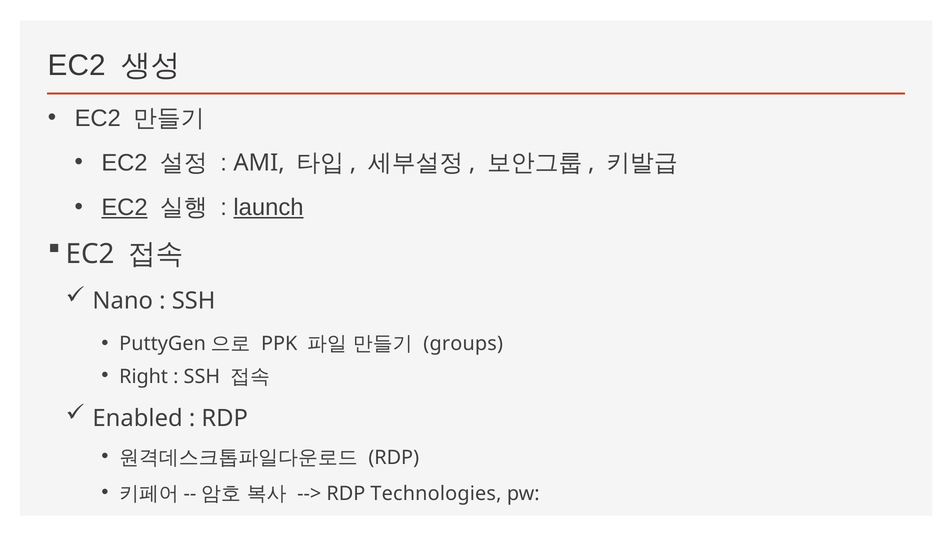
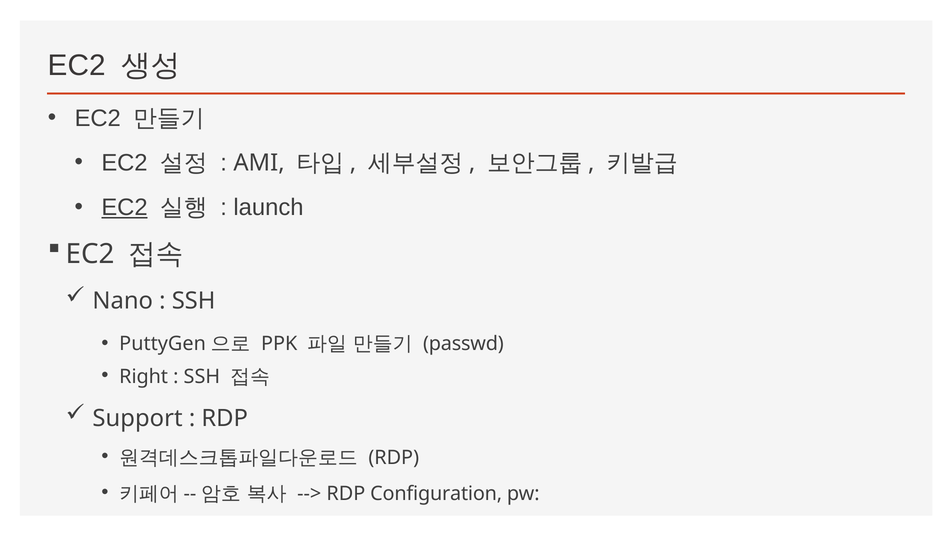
launch underline: present -> none (269, 207)
groups: groups -> passwd (463, 343)
Enabled: Enabled -> Support (138, 418)
Technologies: Technologies -> Configuration (436, 493)
